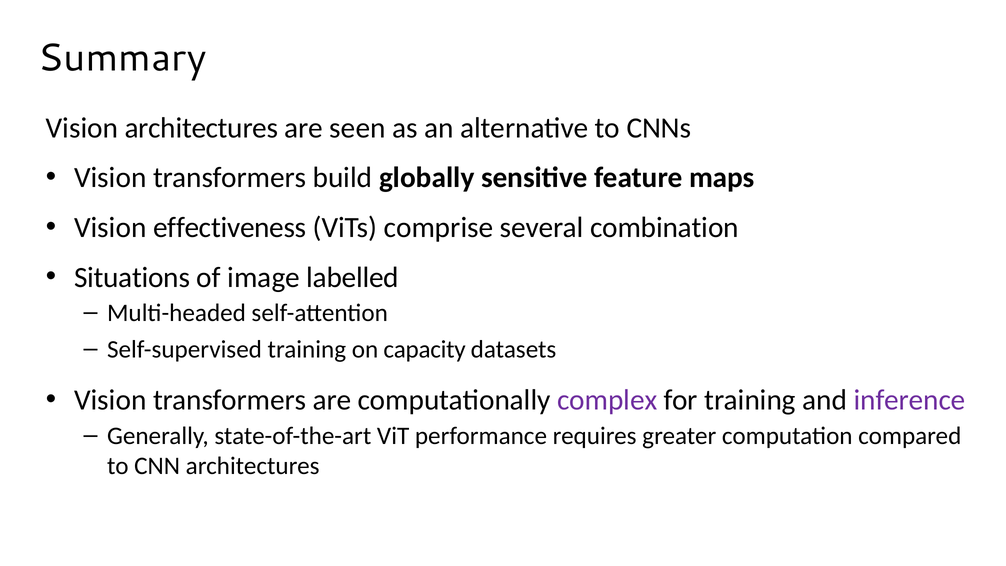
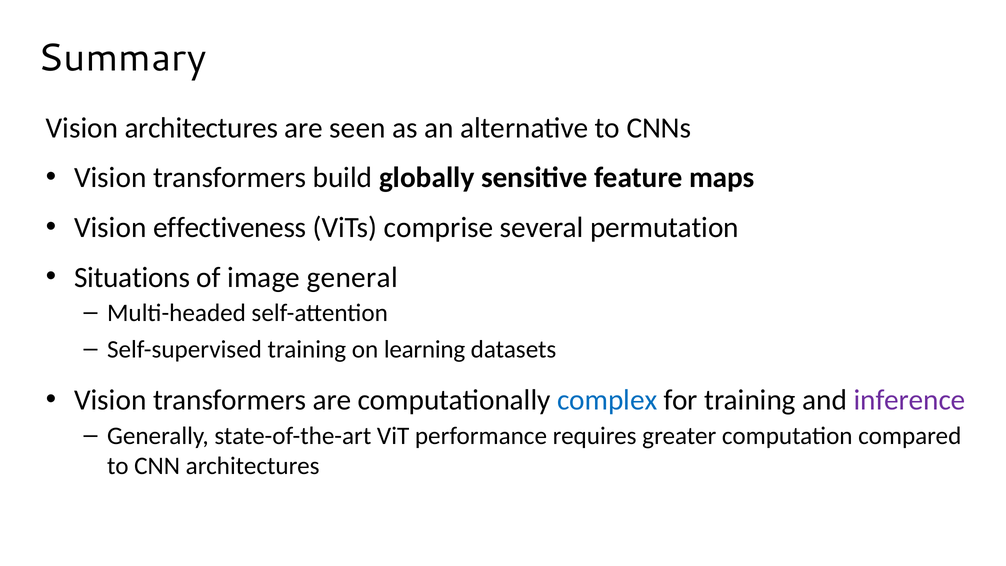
combination: combination -> permutation (664, 228)
labelled: labelled -> general (352, 277)
capacity: capacity -> learning (425, 349)
complex colour: purple -> blue (607, 400)
